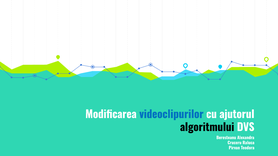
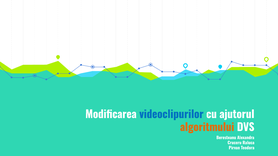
algoritmului colour: black -> orange (207, 128)
